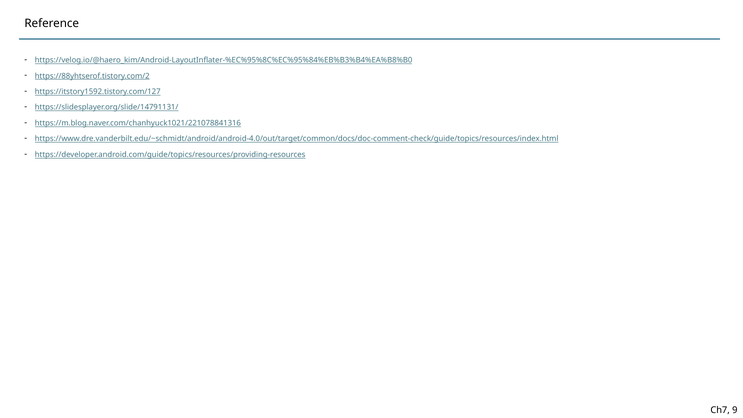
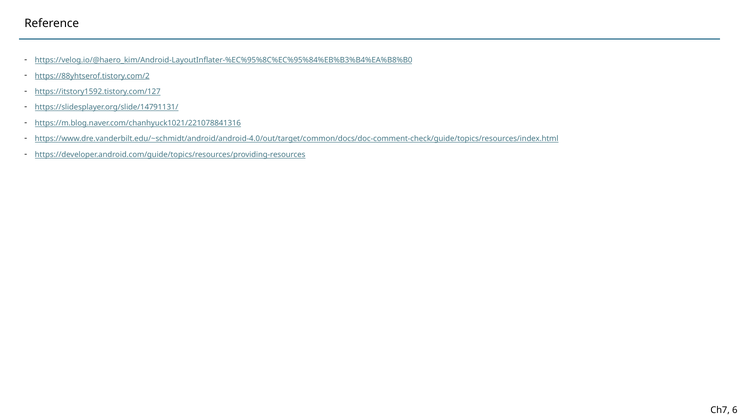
9: 9 -> 6 (735, 410)
